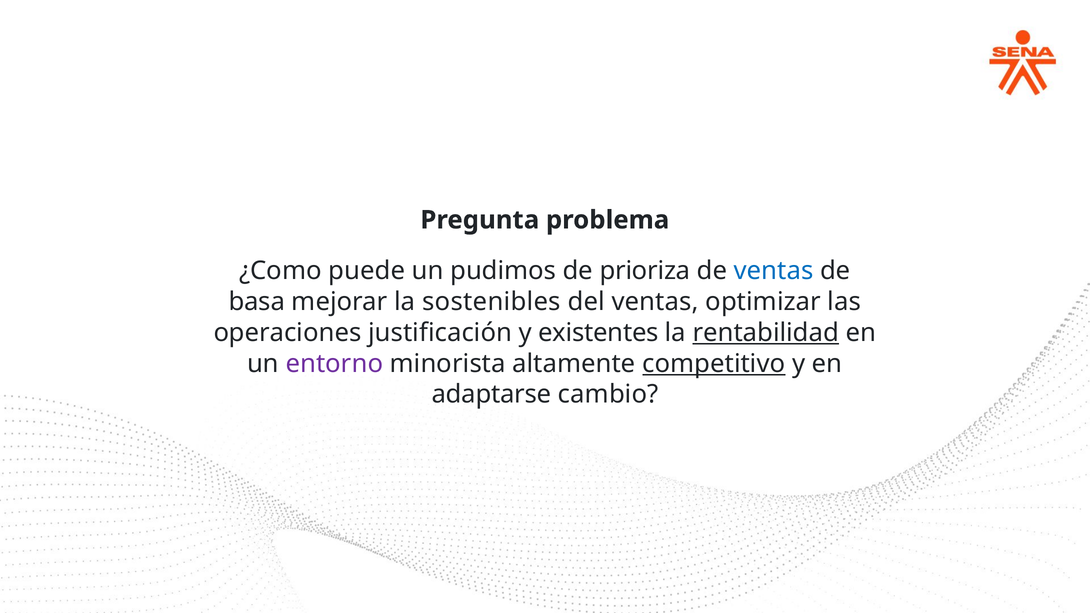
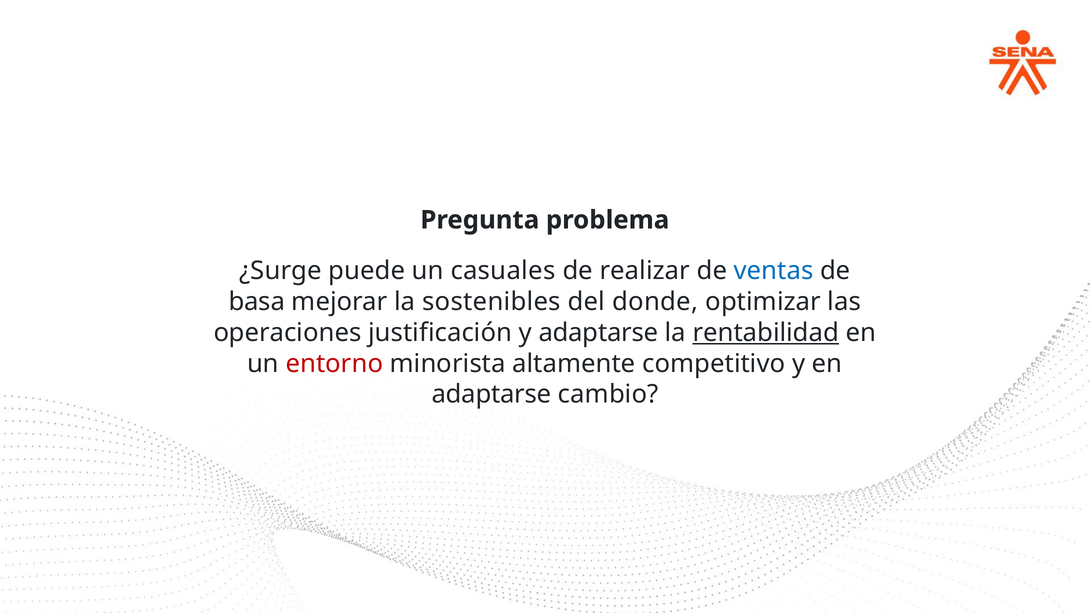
¿Como: ¿Como -> ¿Surge (280, 271)
pudimos: pudimos -> casuales (503, 271)
prioriza: prioriza -> realizar (645, 271)
del ventas: ventas -> donde (655, 302)
y existentes: existentes -> adaptarse (598, 333)
entorno colour: purple -> red (334, 364)
competitivo underline: present -> none (714, 364)
